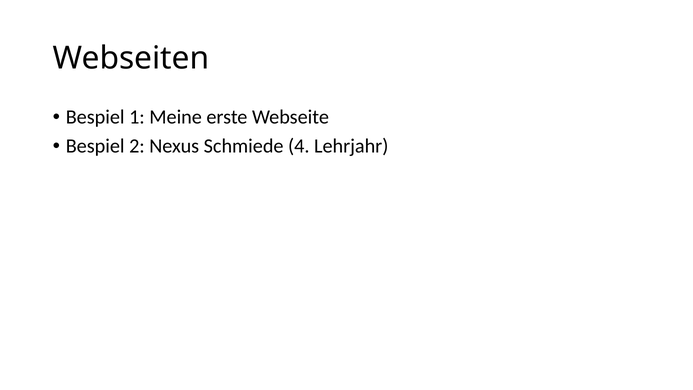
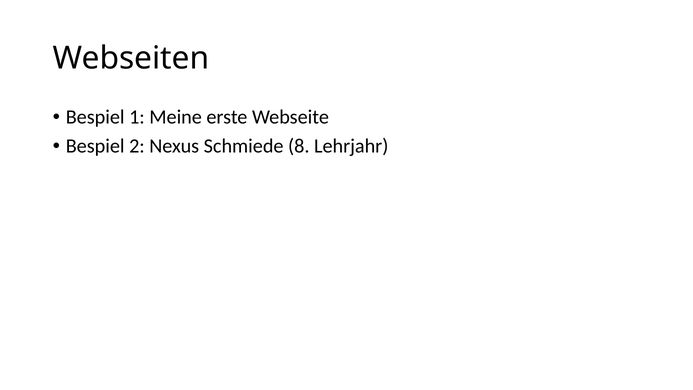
4: 4 -> 8 (299, 146)
